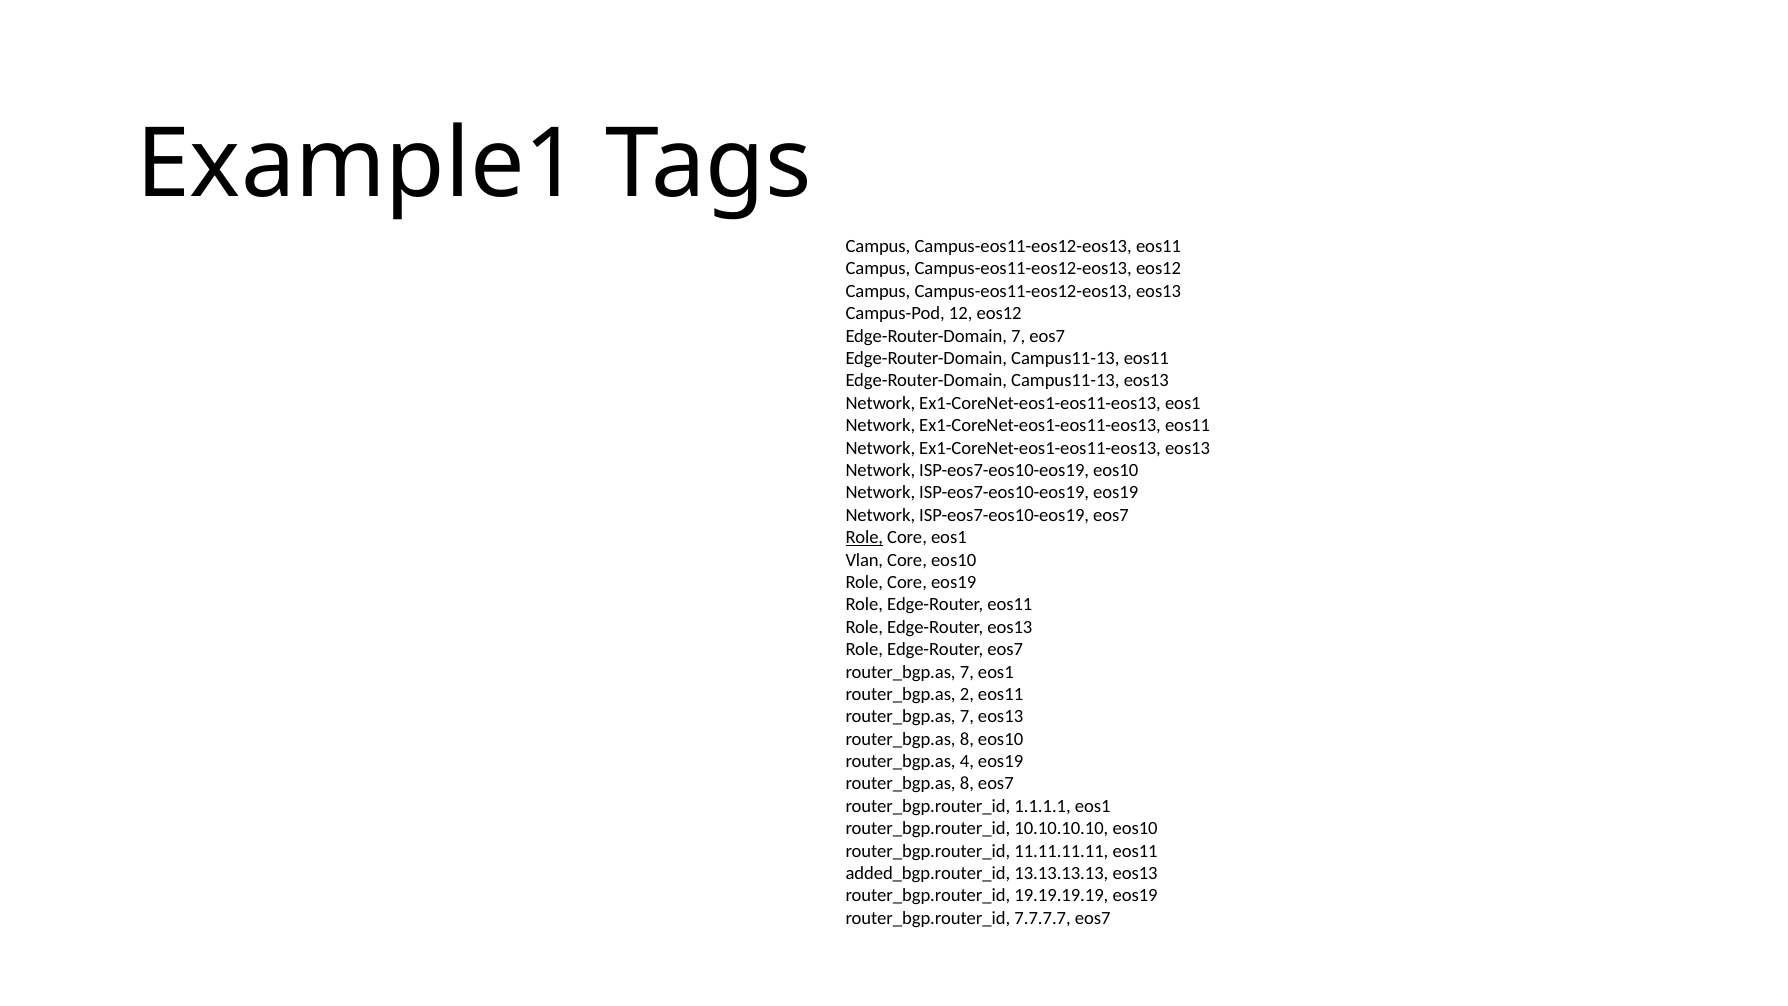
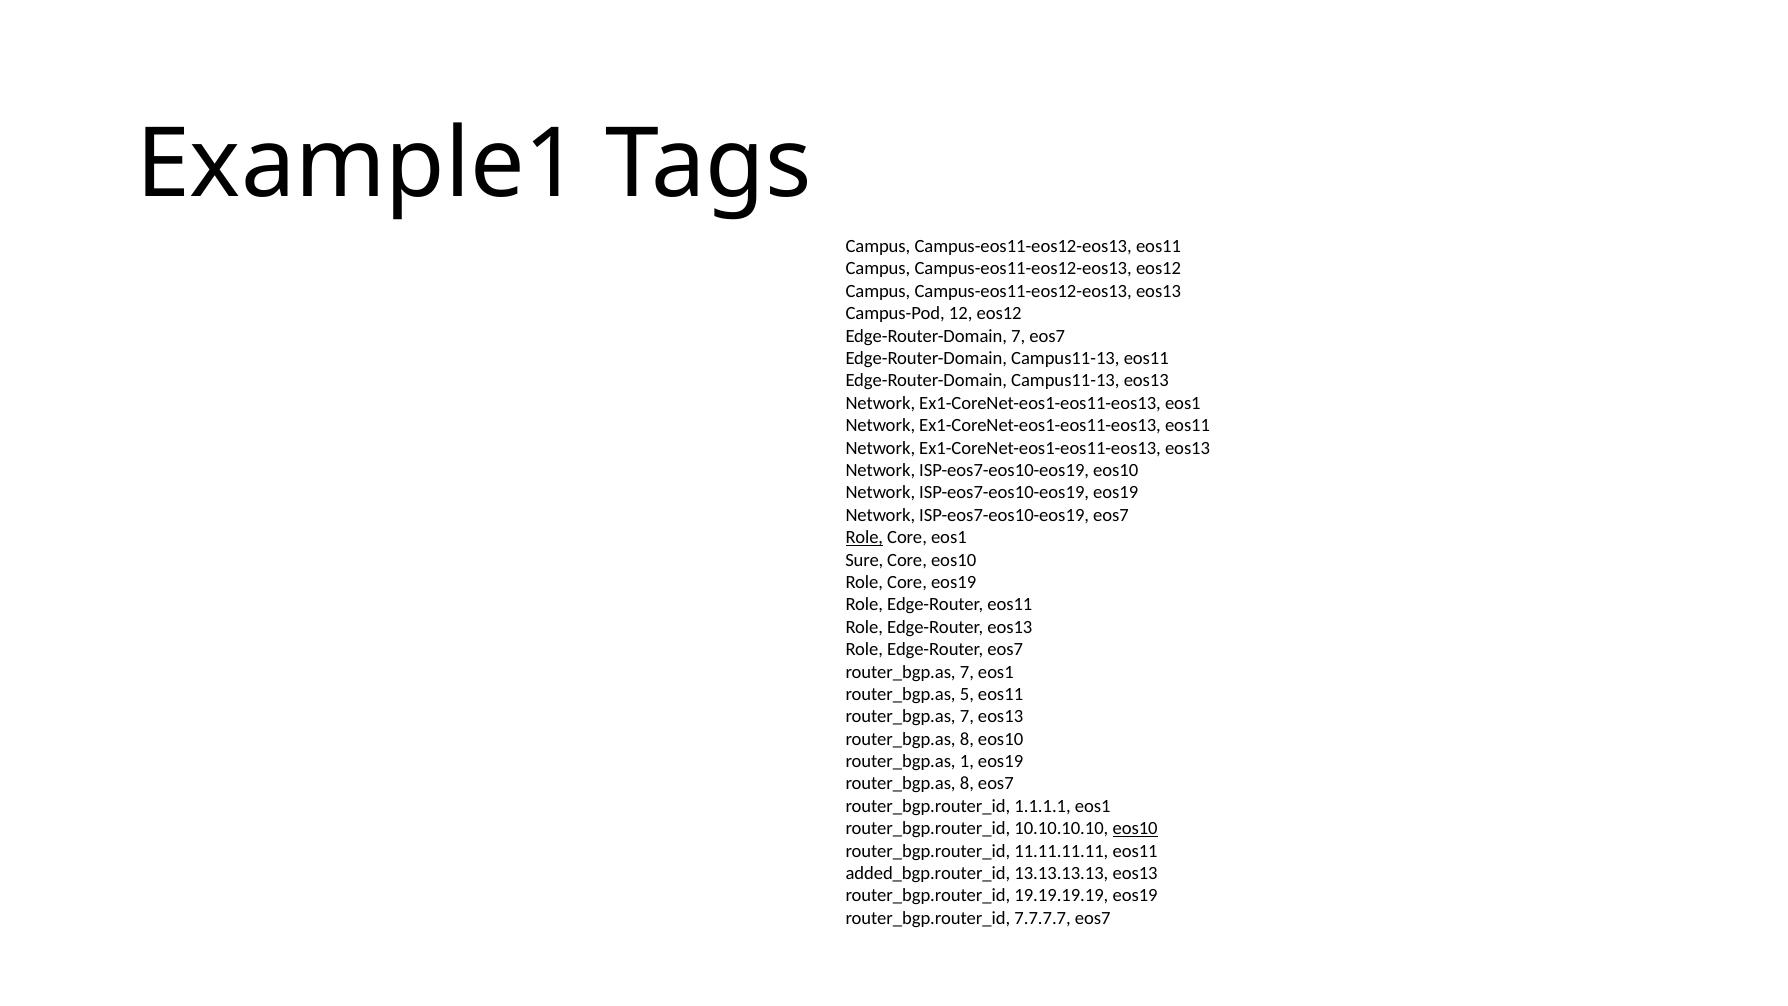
Vlan: Vlan -> Sure (864, 560)
2: 2 -> 5 (967, 694)
4: 4 -> 1 (967, 761)
eos10 underline: none -> present (1135, 828)
